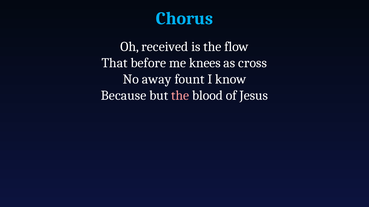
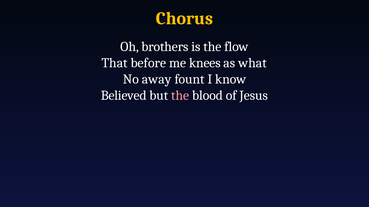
Chorus colour: light blue -> yellow (184, 18)
received: received -> brothers (165, 47)
cross: cross -> what (253, 63)
Because: Because -> Believed (124, 96)
